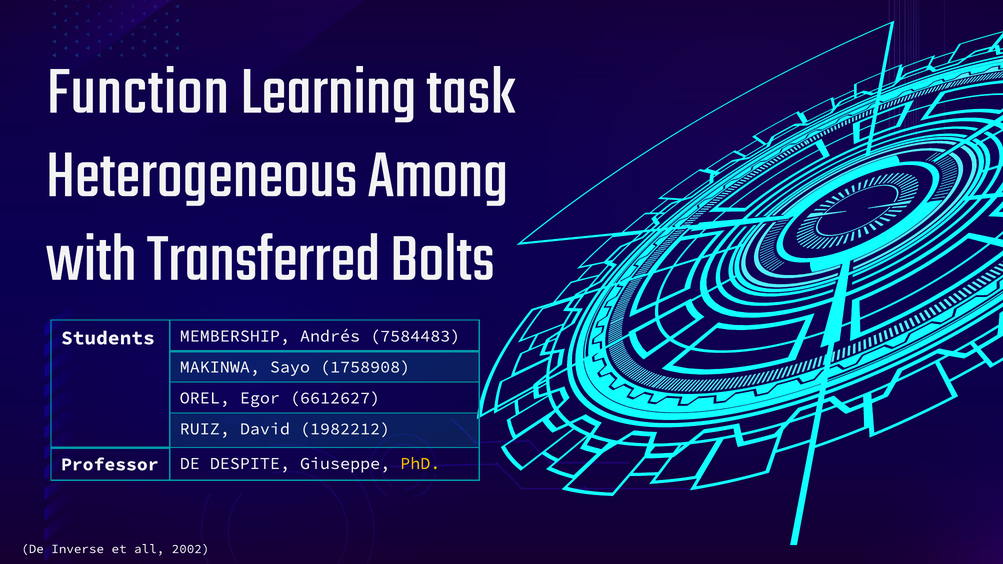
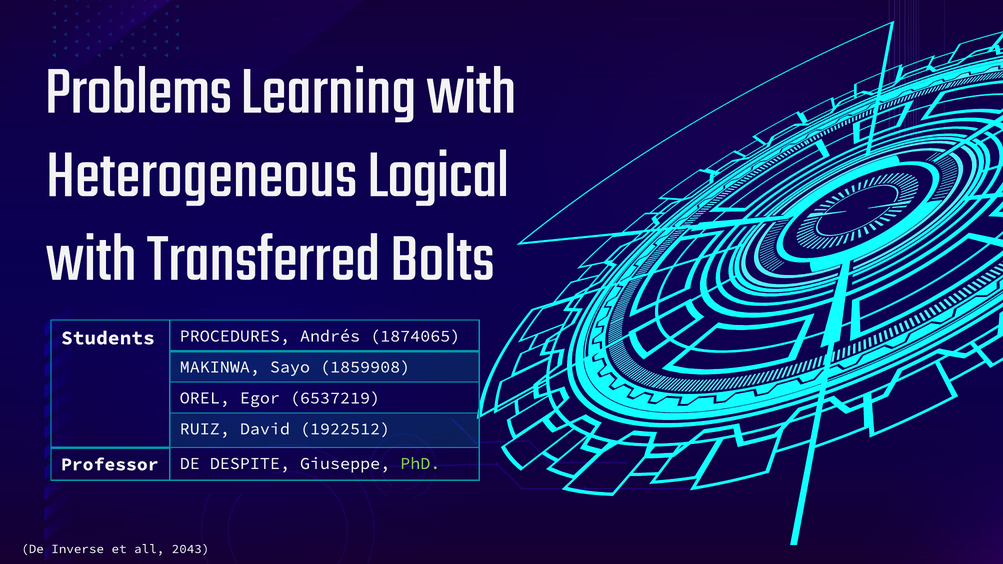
Function: Function -> Problems (138, 90)
Learning task: task -> with (471, 90)
Among: Among -> Logical (438, 173)
MEMBERSHIP: MEMBERSHIP -> PROCEDURES (235, 336)
7584483: 7584483 -> 1874065 (415, 336)
1758908: 1758908 -> 1859908 (365, 367)
6612627: 6612627 -> 6537219 (335, 398)
1982212: 1982212 -> 1922512 (345, 429)
PhD colour: yellow -> light green (420, 464)
2002: 2002 -> 2043 (191, 549)
